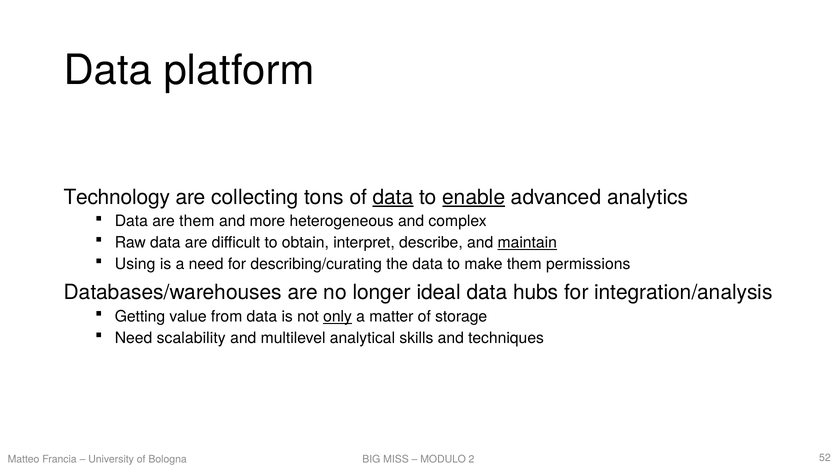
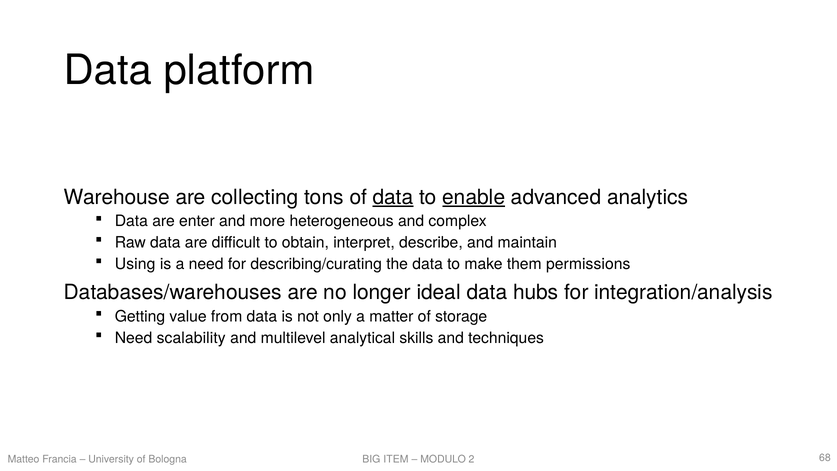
Technology: Technology -> Warehouse (117, 197)
are them: them -> enter (197, 221)
maintain underline: present -> none (527, 243)
only underline: present -> none (338, 316)
MISS: MISS -> ITEM (396, 459)
52: 52 -> 68 (825, 458)
